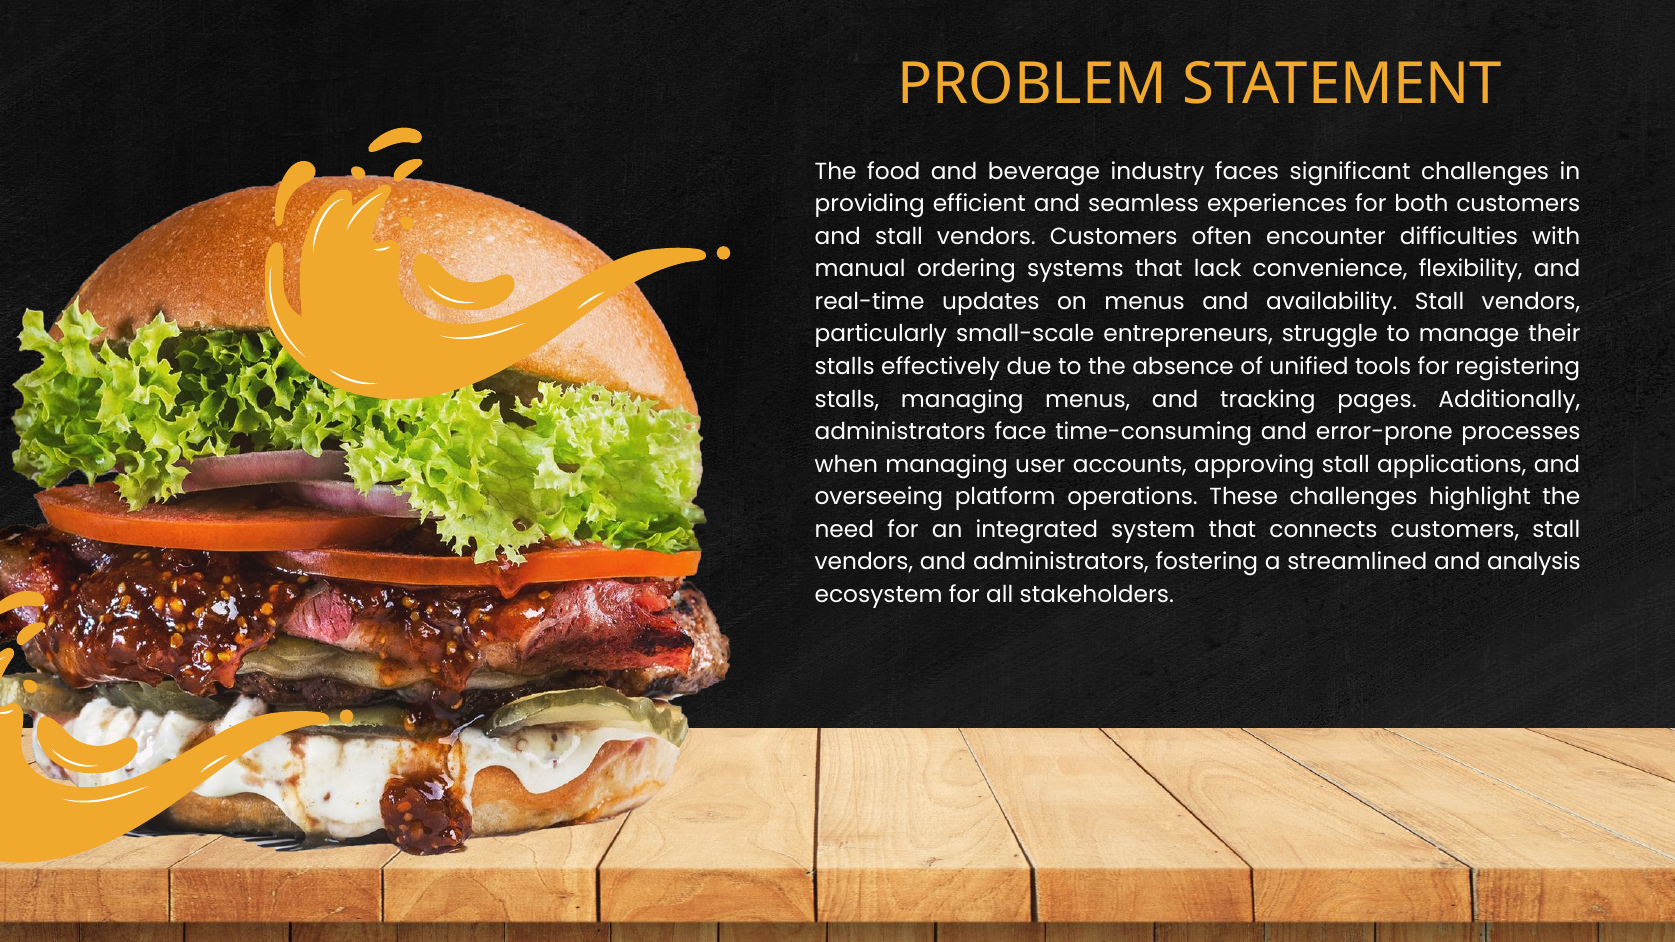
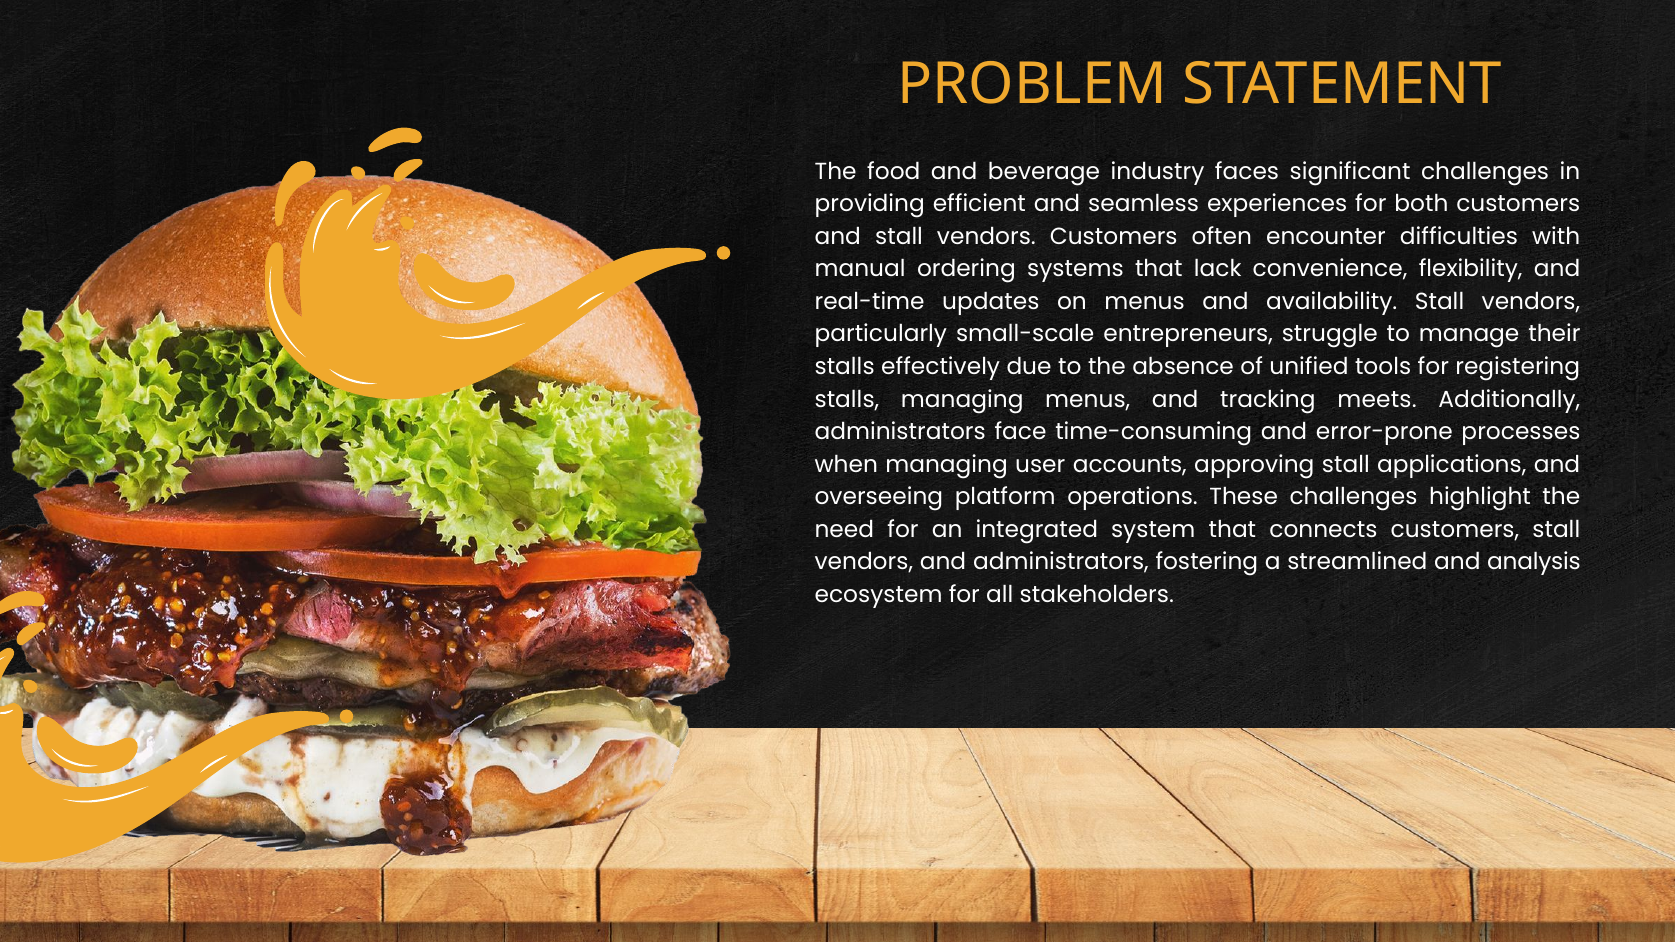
pages: pages -> meets (1377, 399)
